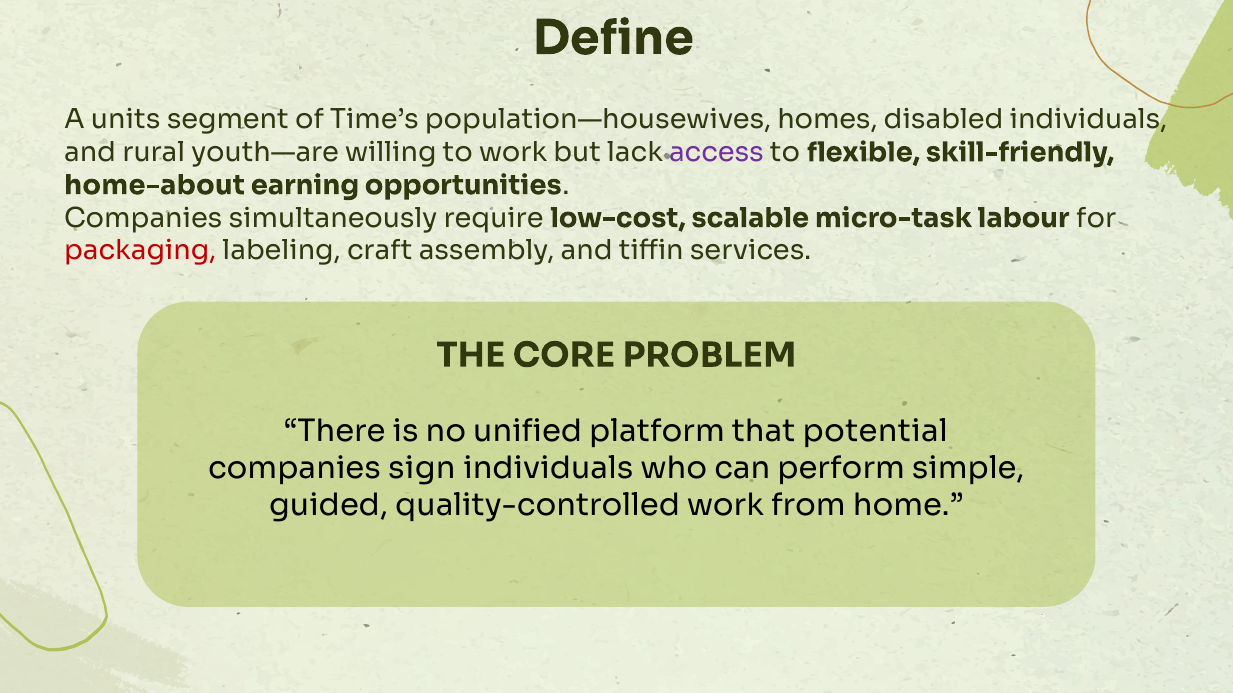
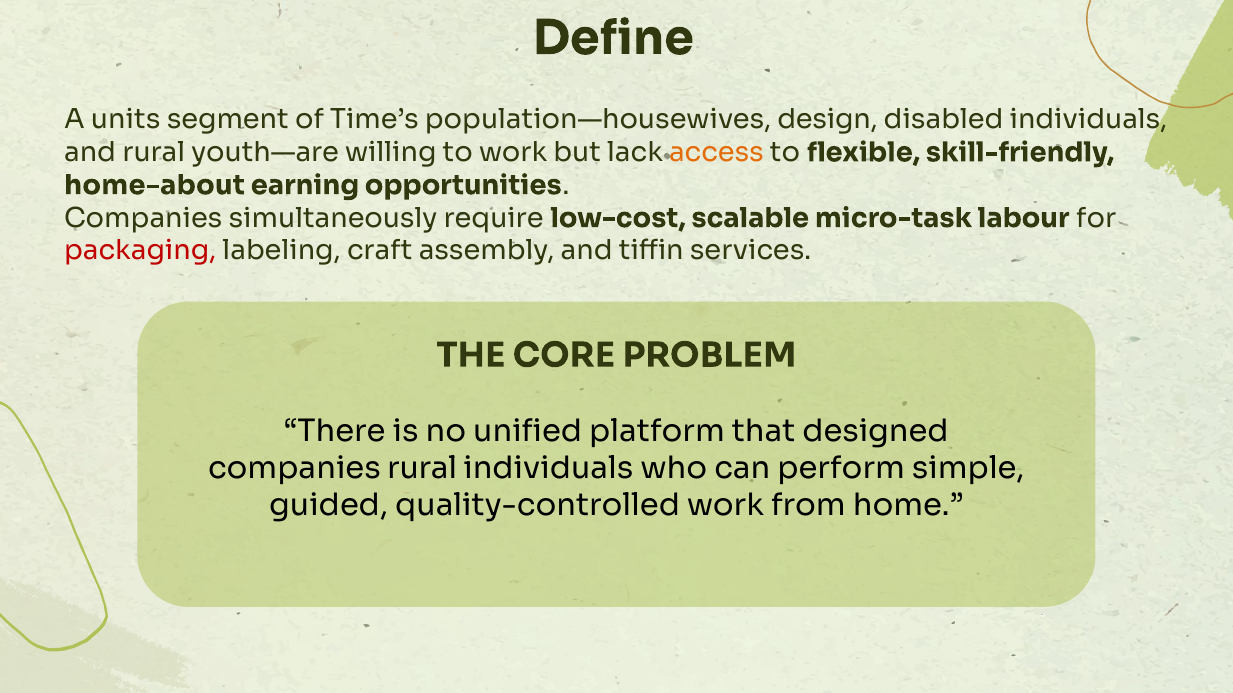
homes: homes -> design (828, 120)
access colour: purple -> orange (716, 152)
potential: potential -> designed (876, 432)
companies sign: sign -> rural (422, 469)
